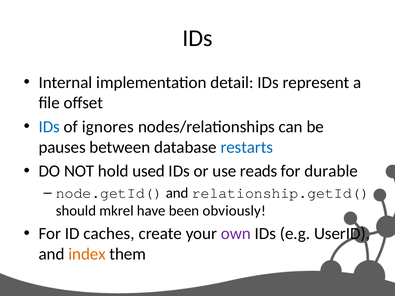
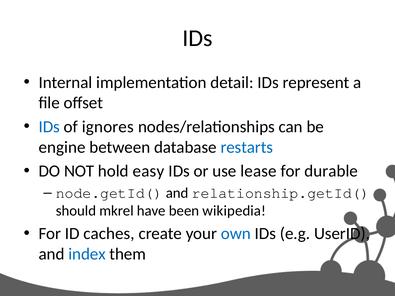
pauses: pauses -> engine (62, 147)
used: used -> easy (148, 171)
reads: reads -> lease (259, 171)
obviously: obviously -> wikipedia (234, 211)
own colour: purple -> blue (236, 234)
index colour: orange -> blue (87, 254)
